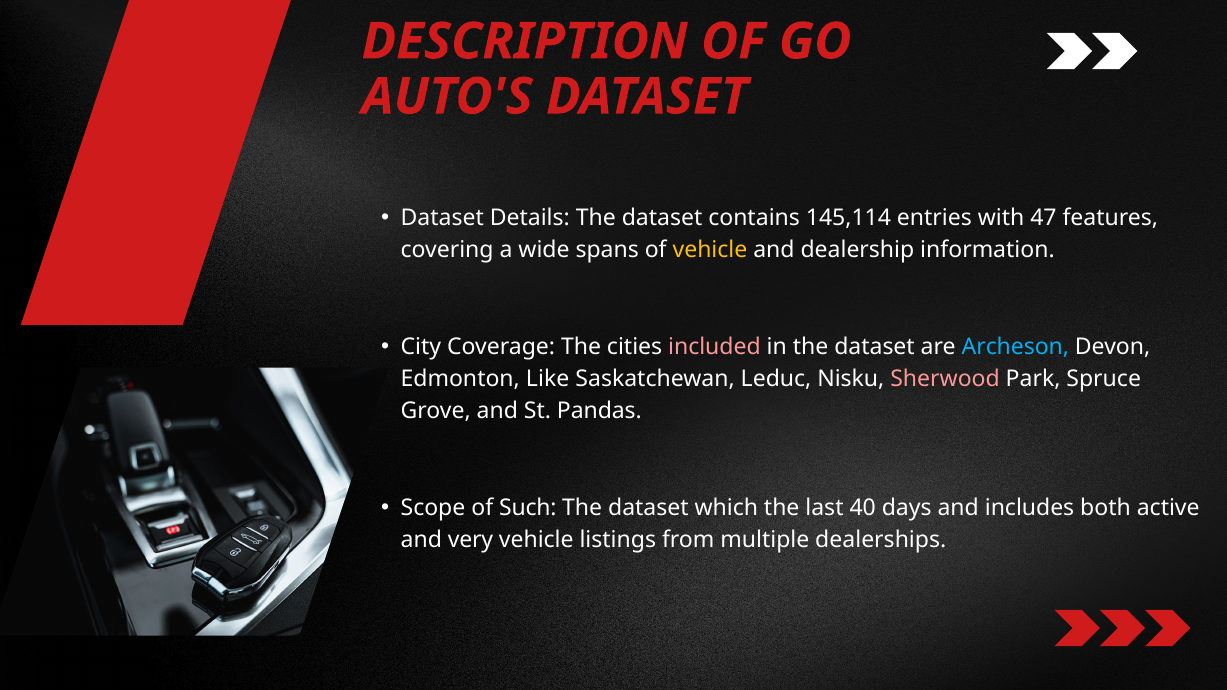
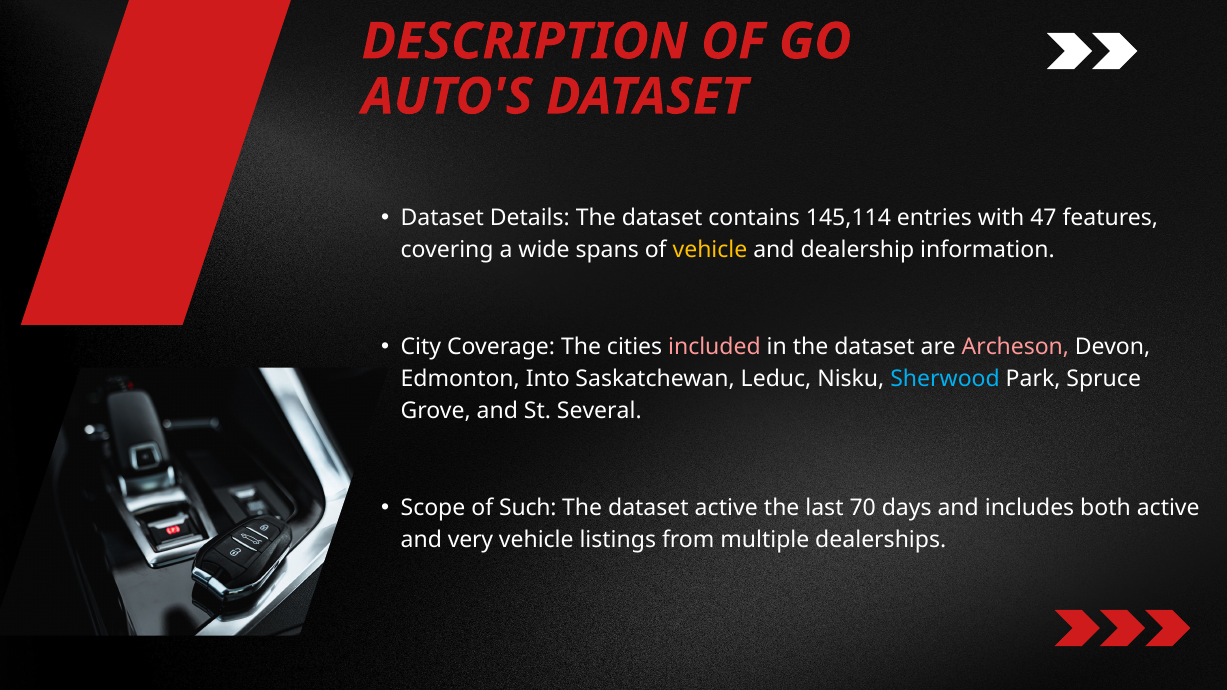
Archeson colour: light blue -> pink (1015, 347)
Like: Like -> Into (548, 379)
Sherwood colour: pink -> light blue (945, 379)
Pandas: Pandas -> Several (599, 411)
dataset which: which -> active (726, 508)
40: 40 -> 70 (863, 508)
